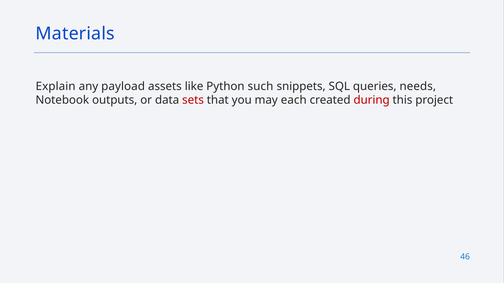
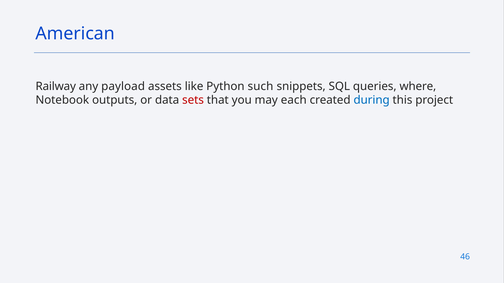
Materials: Materials -> American (75, 34)
Explain: Explain -> Railway (56, 86)
needs: needs -> where (418, 86)
during colour: red -> blue (372, 100)
